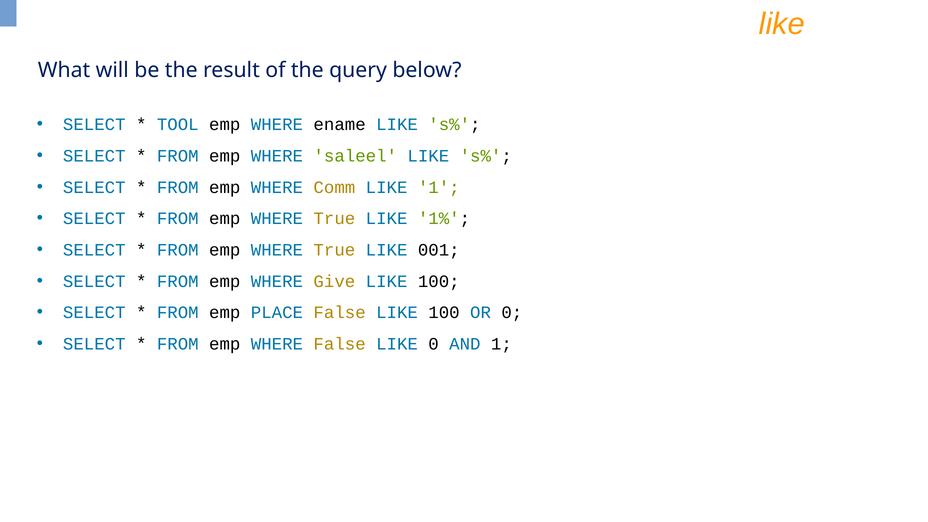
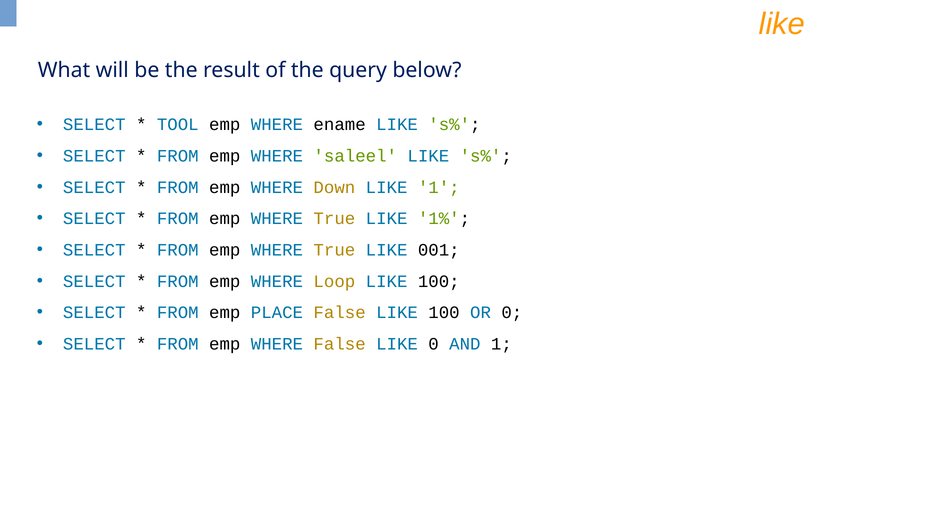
Comm: Comm -> Down (334, 187)
Give: Give -> Loop (334, 281)
